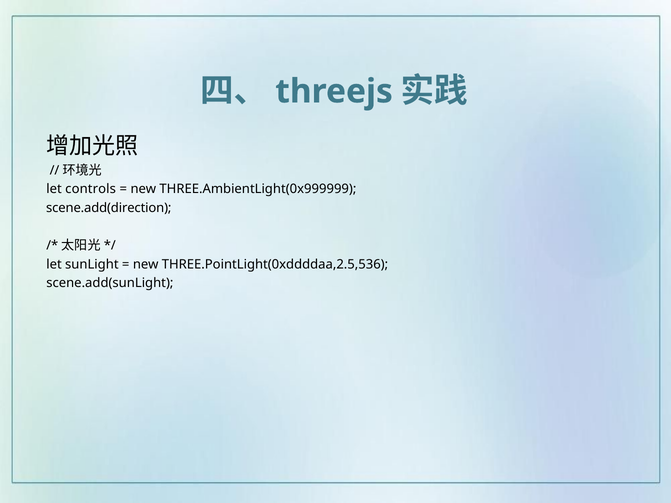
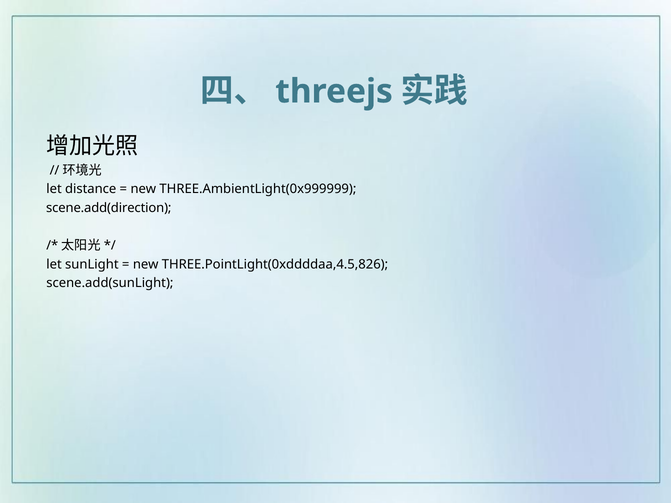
controls: controls -> distance (91, 189)
THREE.PointLight(0xddddaa,2.5,536: THREE.PointLight(0xddddaa,2.5,536 -> THREE.PointLight(0xddddaa,4.5,826 (275, 264)
